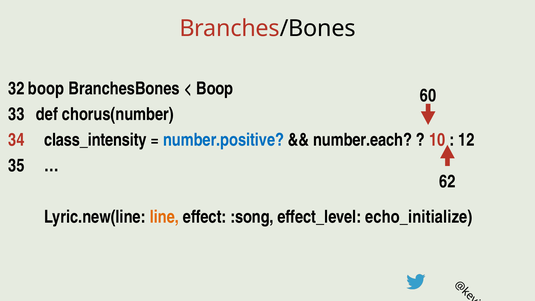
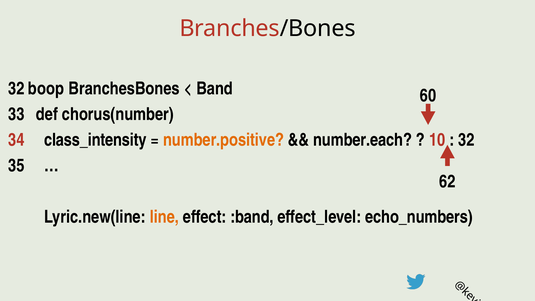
Boop: Boop -> Band (215, 89)
number.positive colour: blue -> orange (224, 140)
12: 12 -> 32 (466, 140)
:song: :song -> :band (252, 217)
echo_initialize: echo_initialize -> echo_numbers (419, 217)
